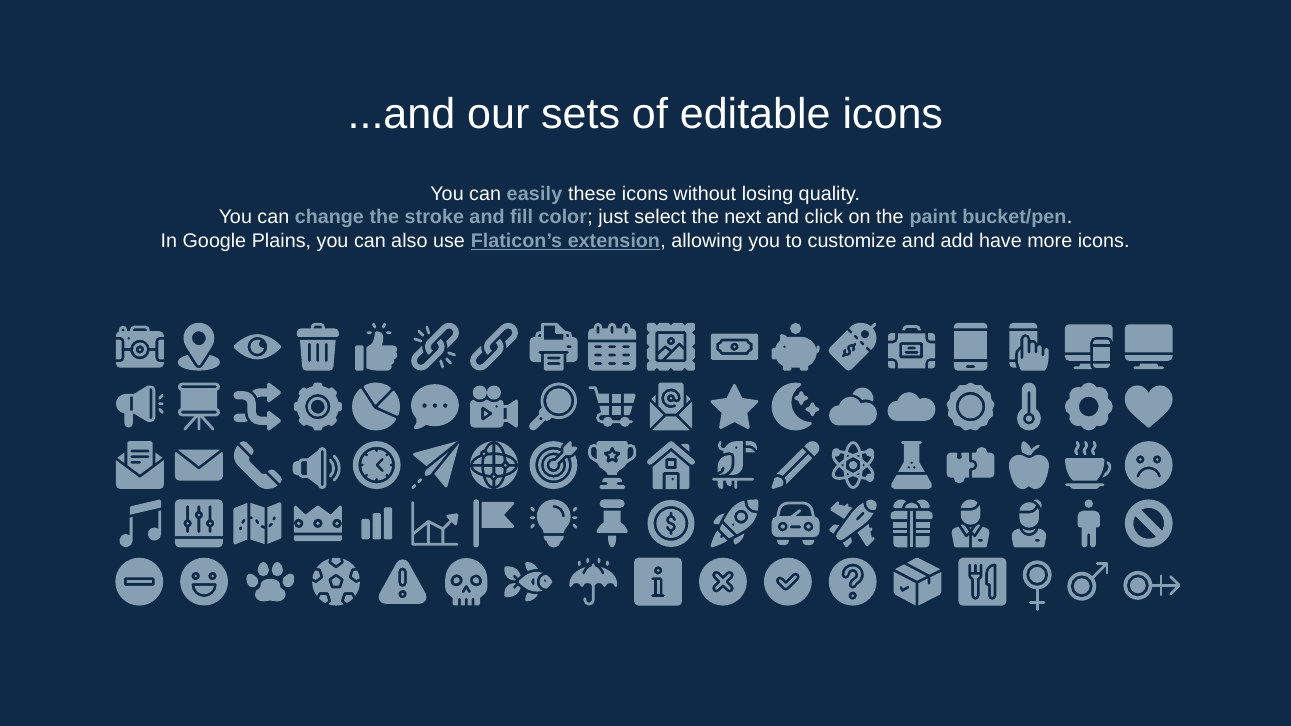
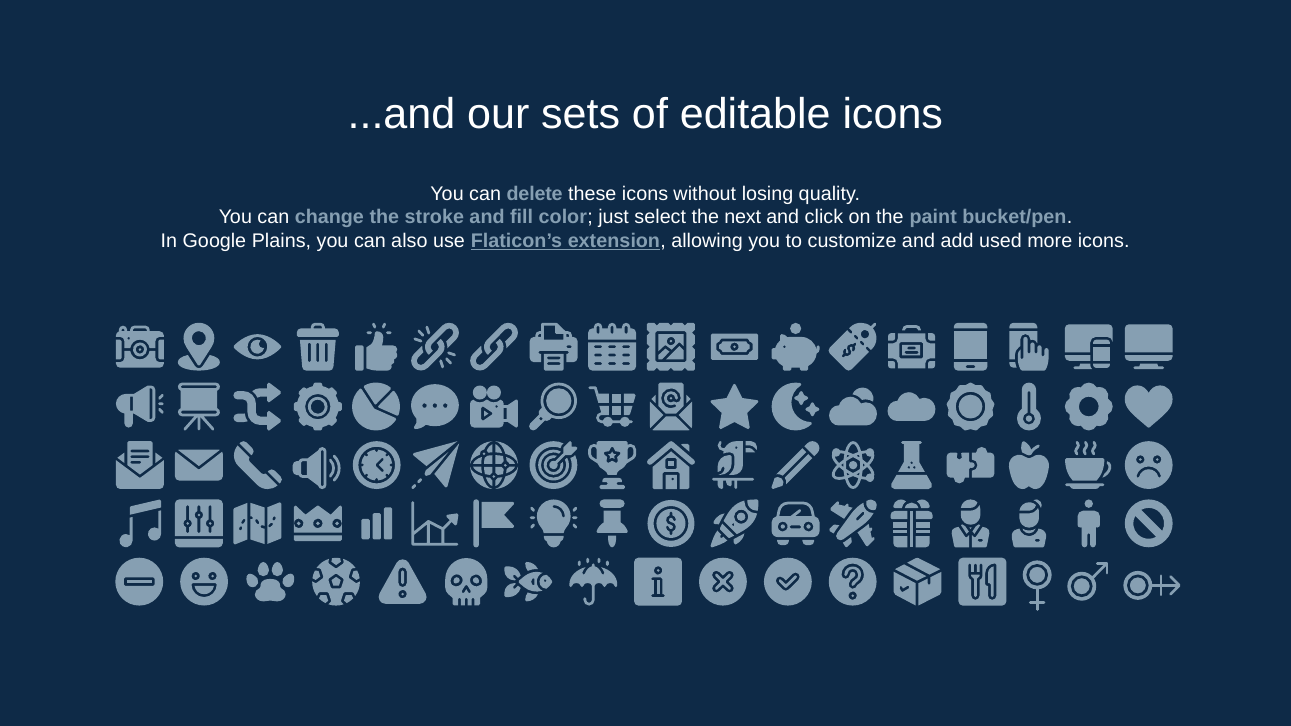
easily: easily -> delete (535, 194)
have: have -> used (1000, 241)
